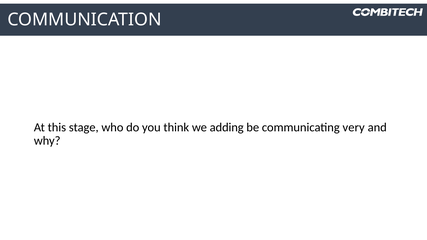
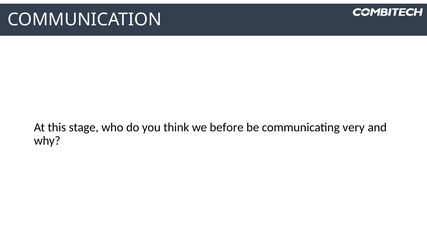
adding: adding -> before (227, 127)
